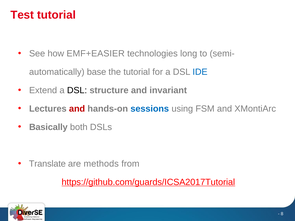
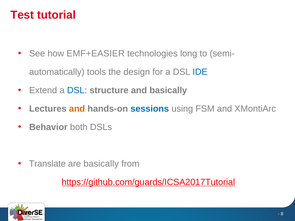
base: base -> tools (96, 72)
the tutorial: tutorial -> design (137, 72)
DSL colour: black -> blue (77, 90)
and invariant: invariant -> basically (168, 90)
and colour: red -> orange (77, 109)
Basically: Basically -> Behavior (48, 127)
are methods: methods -> basically (101, 164)
